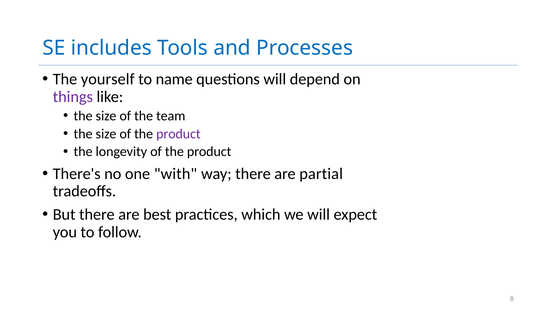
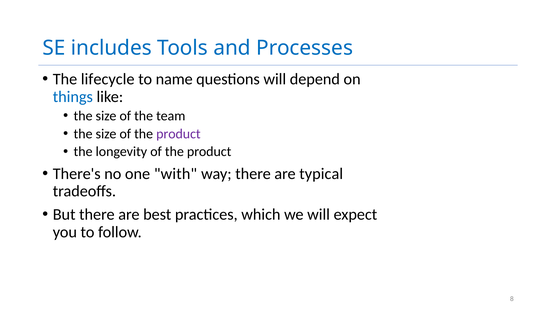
yourself: yourself -> lifecycle (108, 79)
things colour: purple -> blue (73, 97)
partial: partial -> typical (321, 174)
